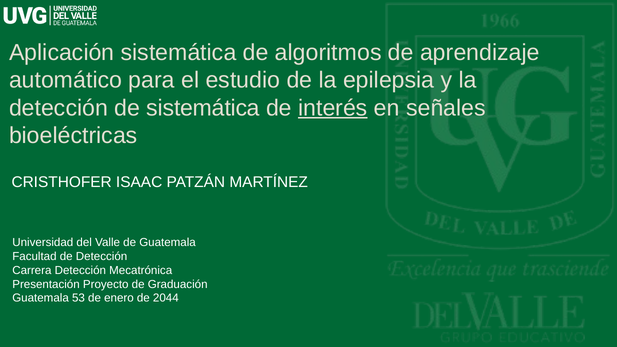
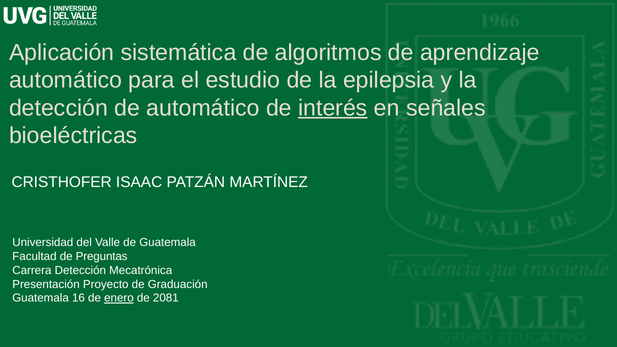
de sistemática: sistemática -> automático (203, 108)
de Detección: Detección -> Preguntas (102, 256)
53: 53 -> 16 (78, 298)
enero underline: none -> present (119, 298)
2044: 2044 -> 2081 (166, 298)
